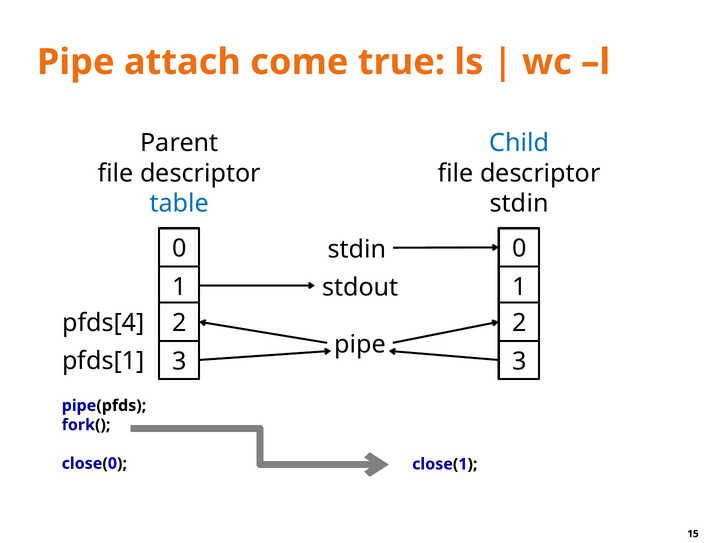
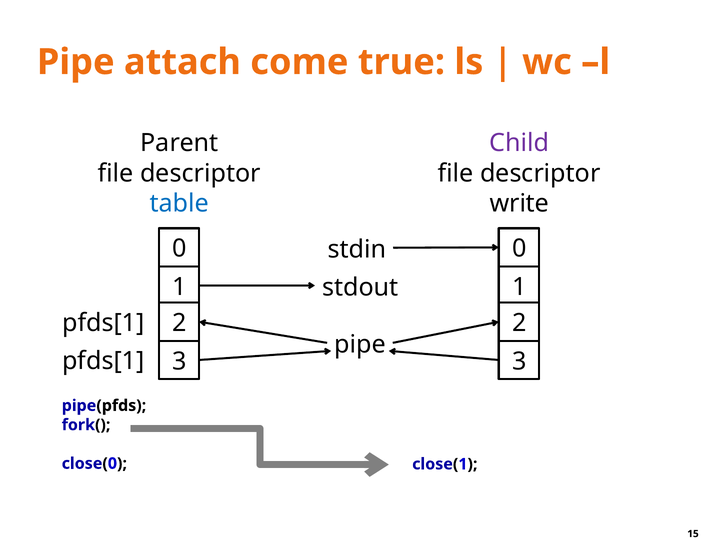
Child colour: blue -> purple (519, 143)
stdin: stdin -> write (519, 203)
pfds[4: pfds[4 -> pfds[1 (103, 323)
